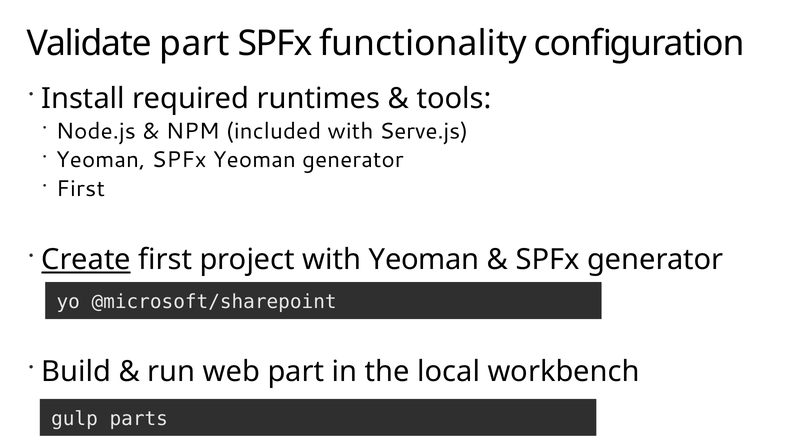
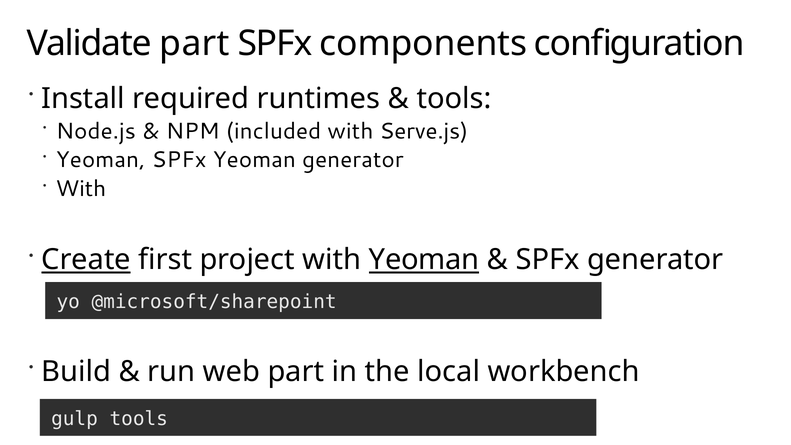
functionality: functionality -> components (423, 44)
First: First -> With (81, 189)
Yeoman underline: none -> present (424, 260)
gulp parts: parts -> tools (139, 419)
